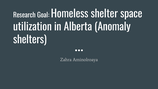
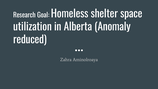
shelters: shelters -> reduced (30, 40)
